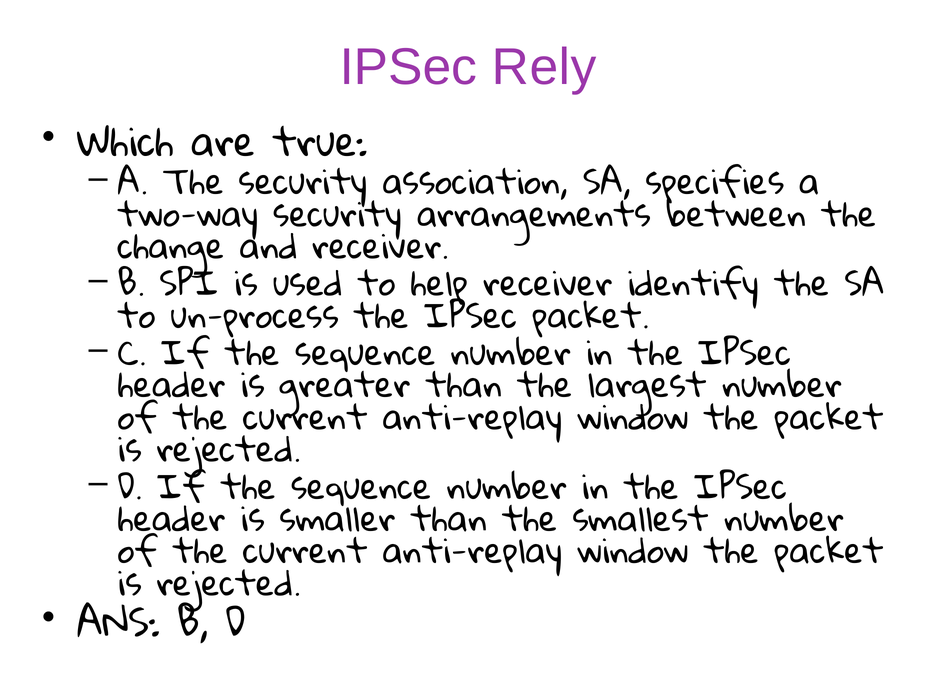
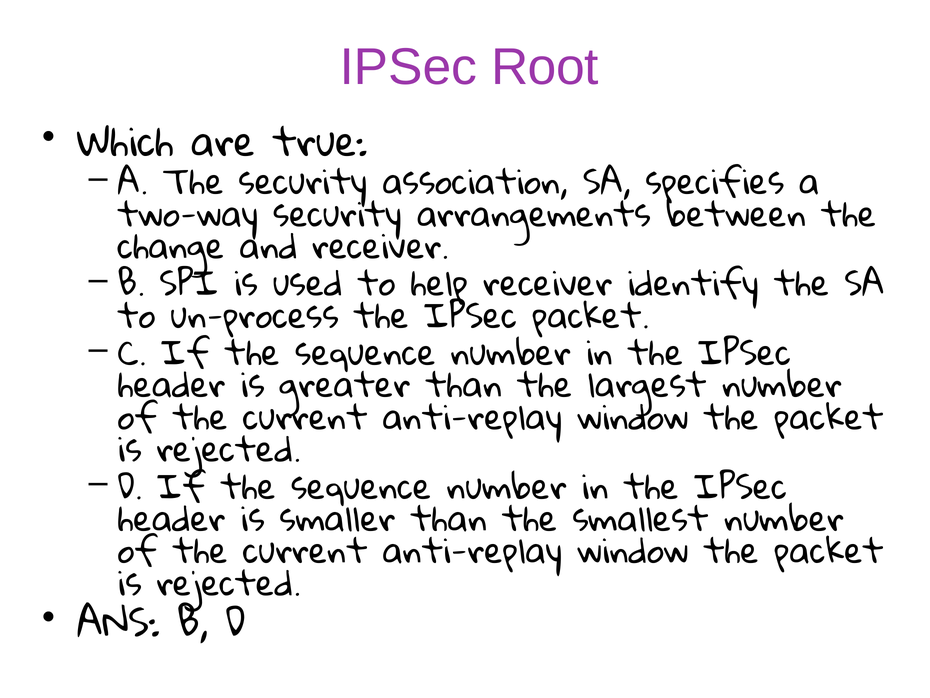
Rely: Rely -> Root (545, 67)
